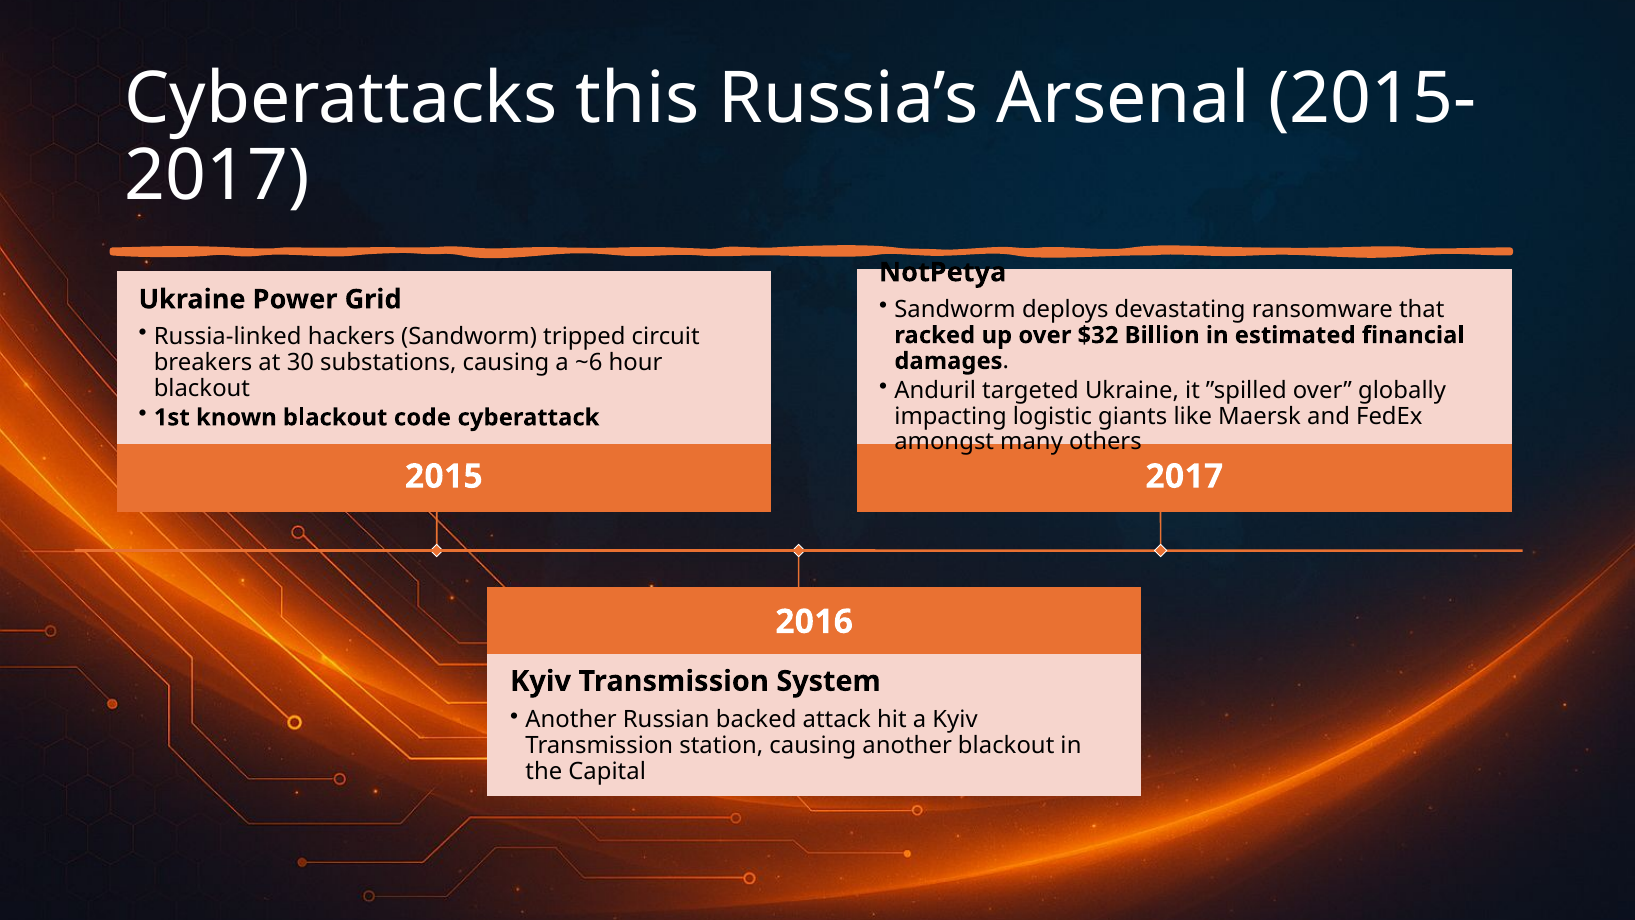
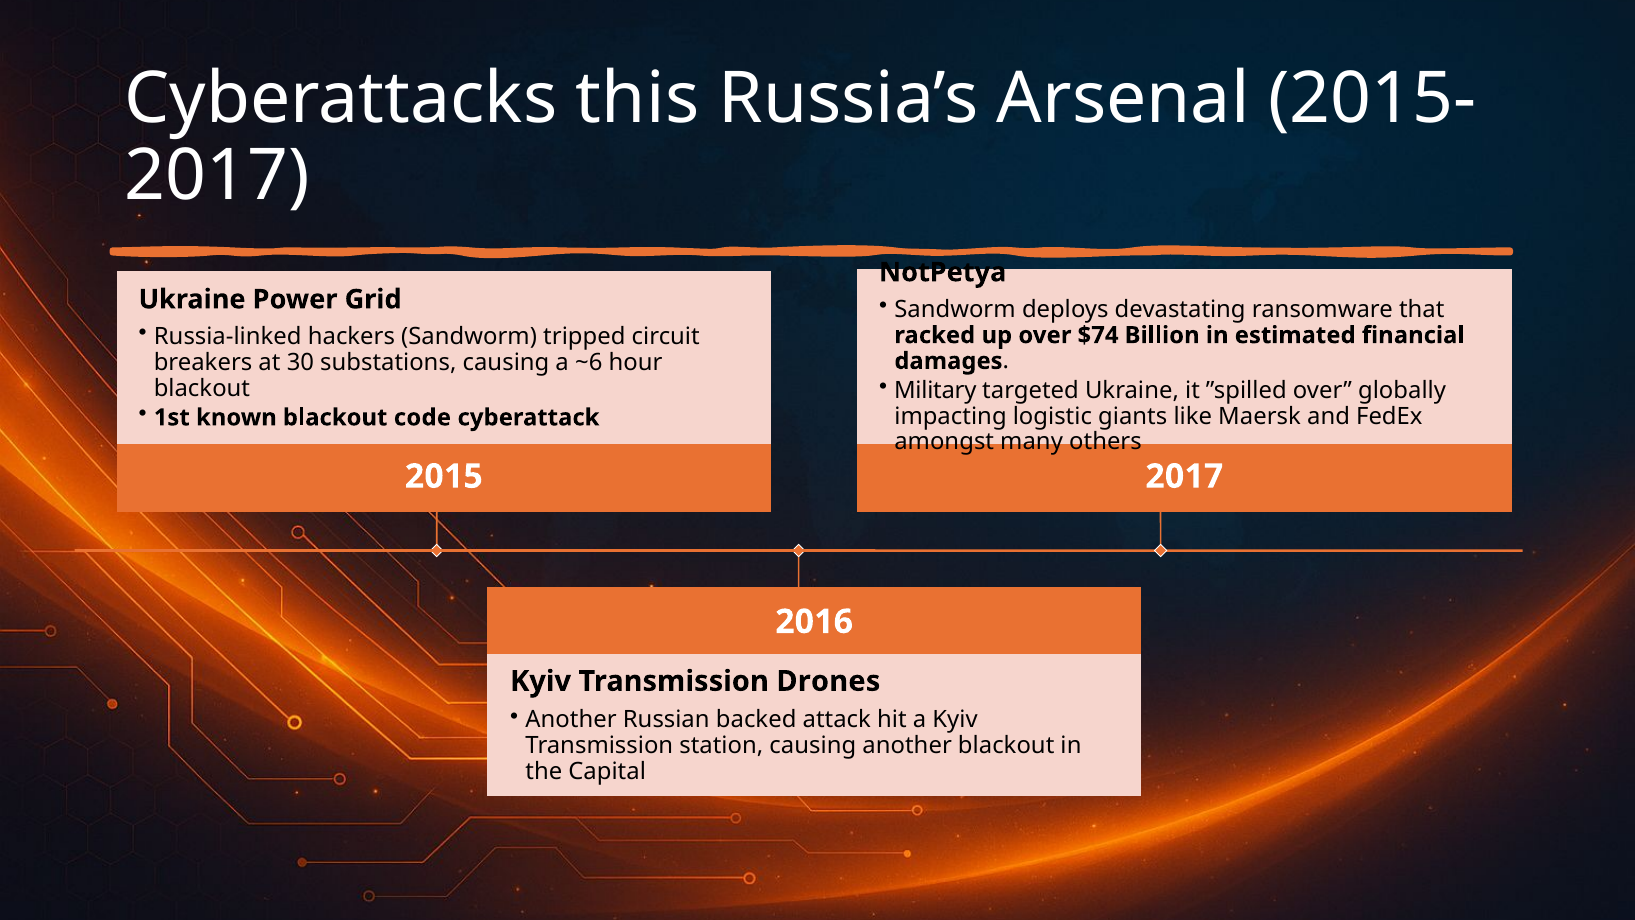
$32: $32 -> $74 (1098, 335)
Anduril: Anduril -> Military (935, 390)
System: System -> Drones (828, 681)
